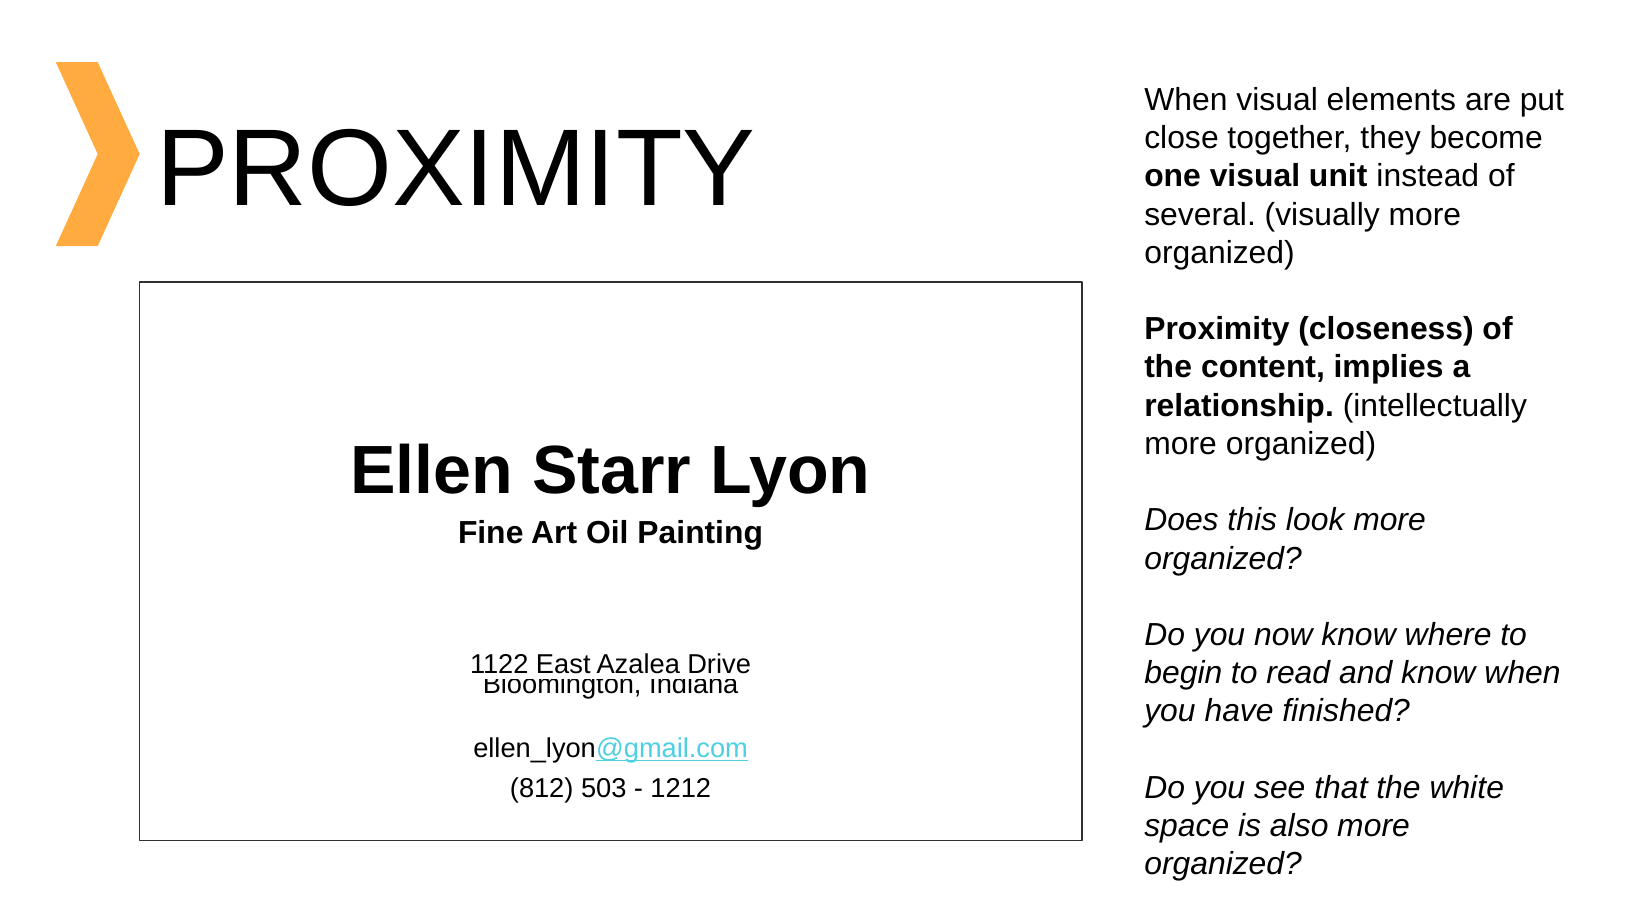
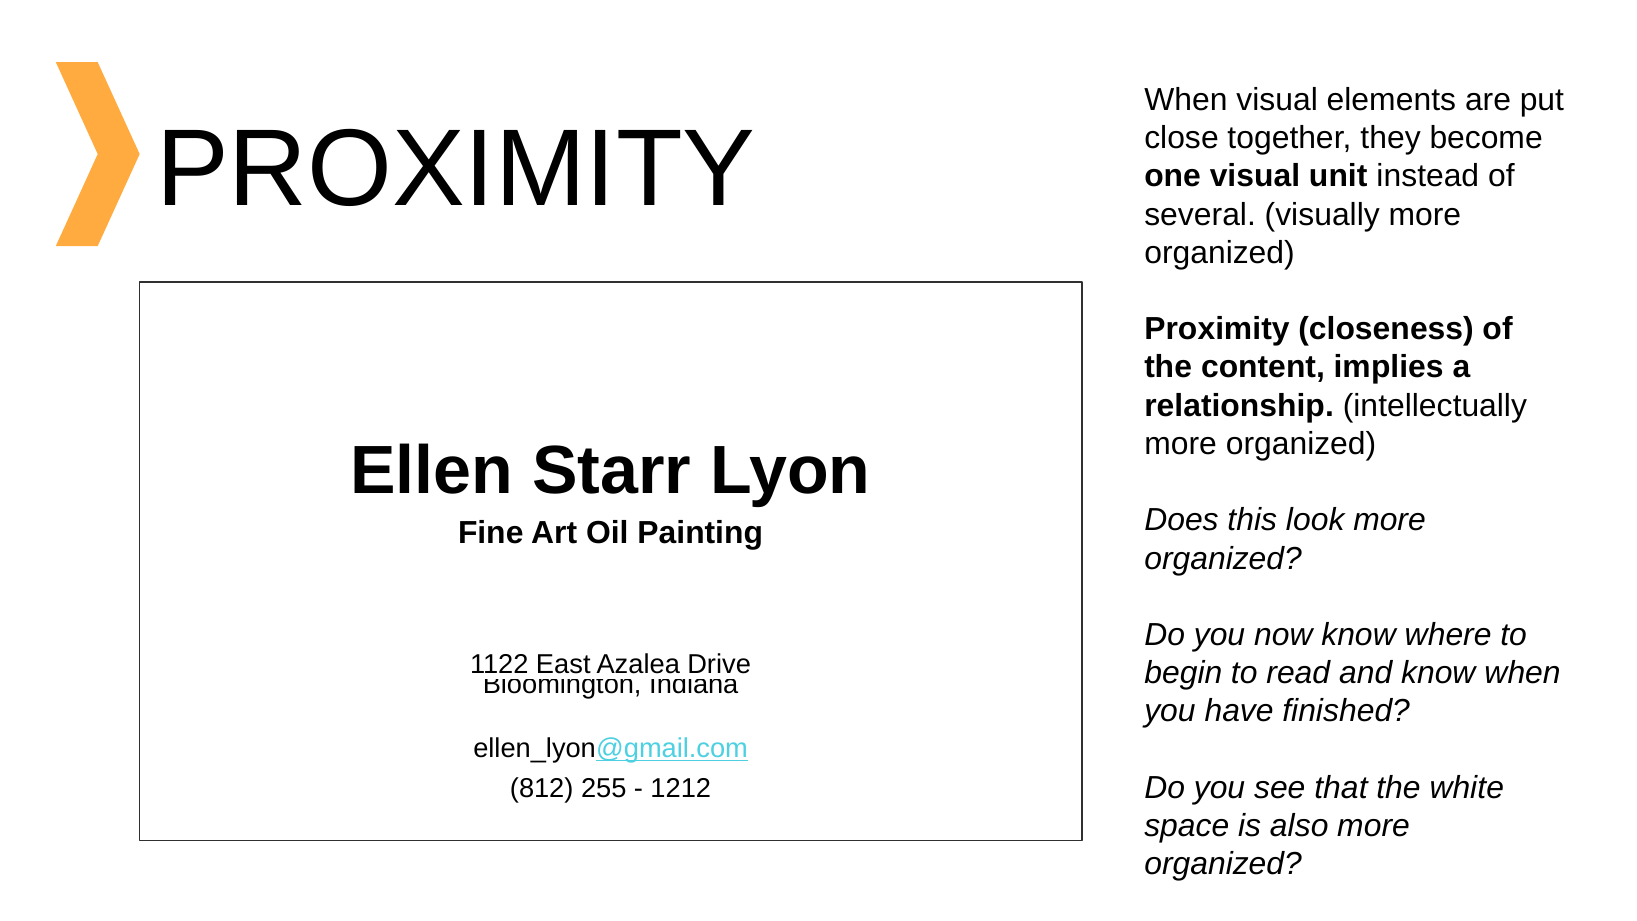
503: 503 -> 255 (604, 789)
